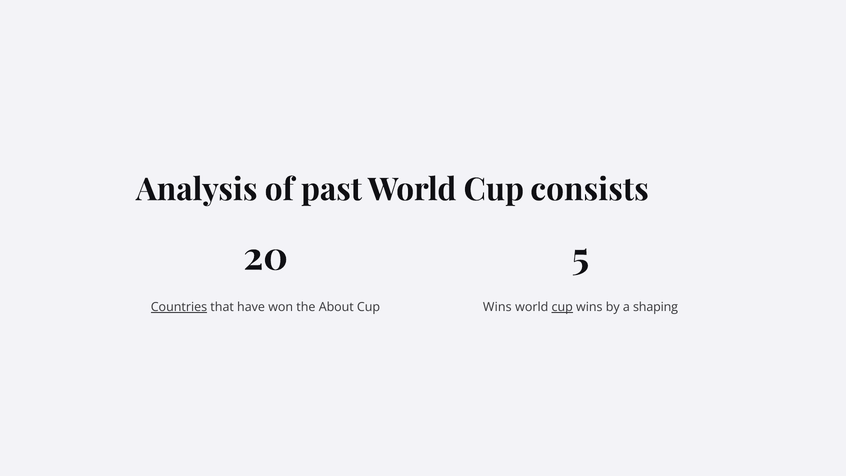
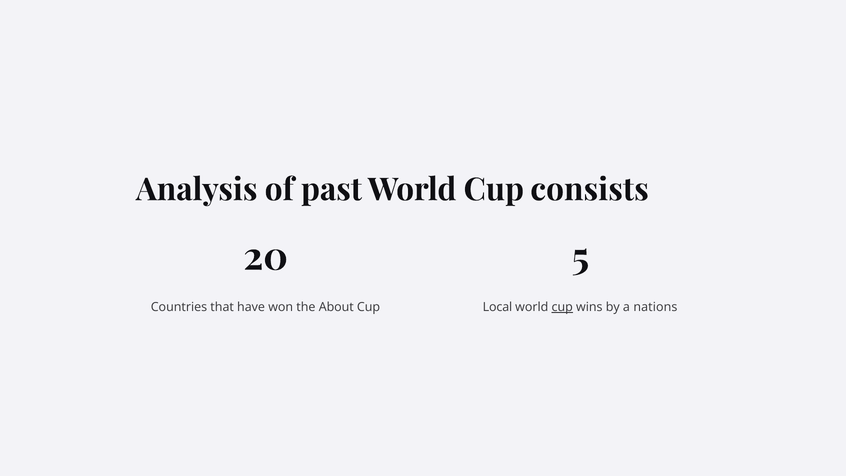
Countries underline: present -> none (179, 307)
Wins: Wins -> Local (497, 307)
shaping: shaping -> nations (655, 307)
